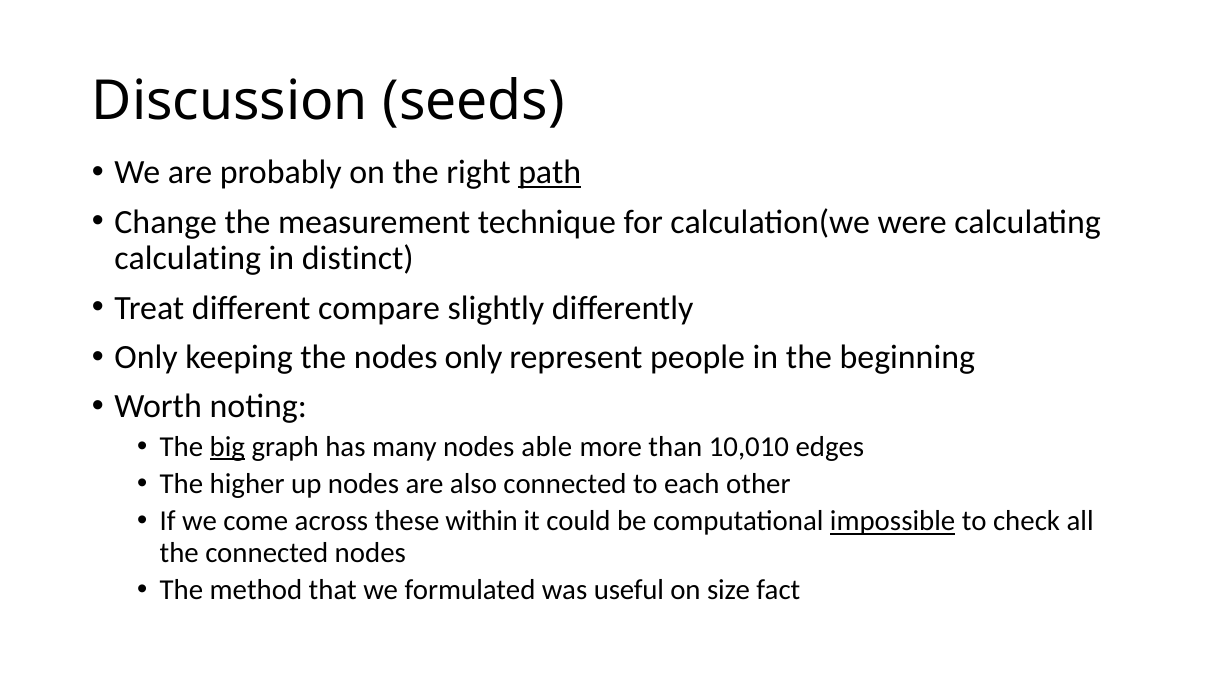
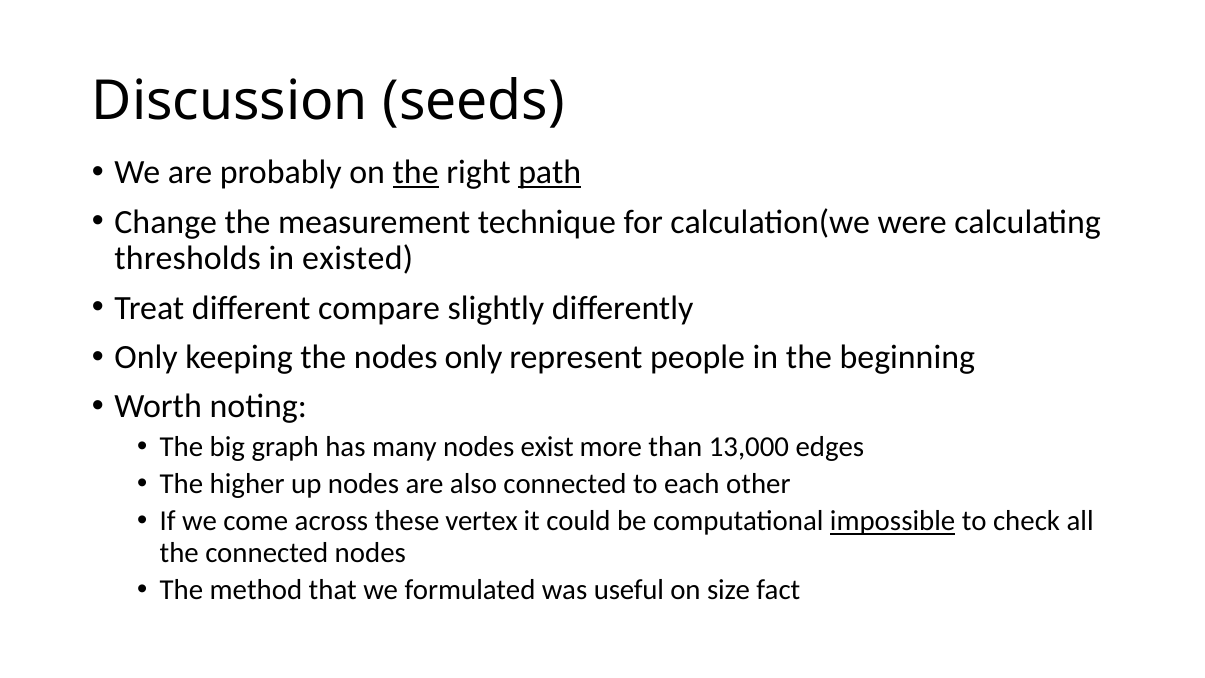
the underline: none -> present (416, 173)
calculating: calculating -> thresholds (188, 259)
distinct: distinct -> existed (358, 259)
big underline: present -> none (227, 446)
able: able -> exist (547, 446)
10,010: 10,010 -> 13,000 (749, 446)
within: within -> vertex (482, 521)
